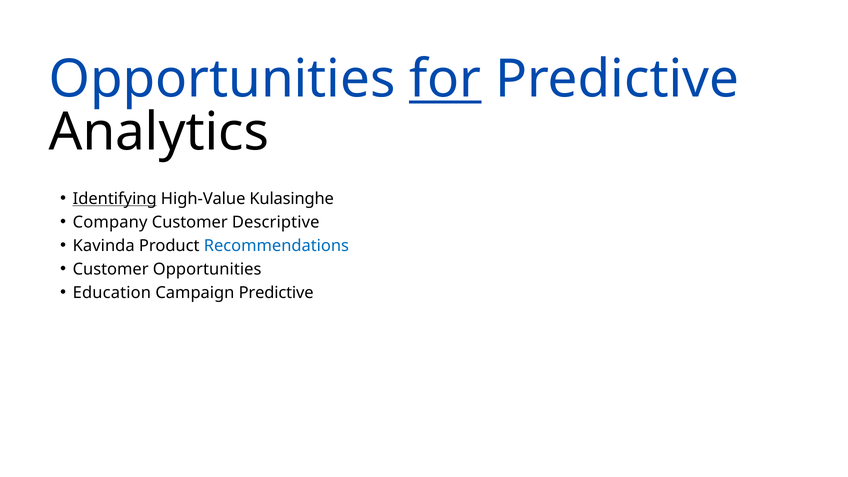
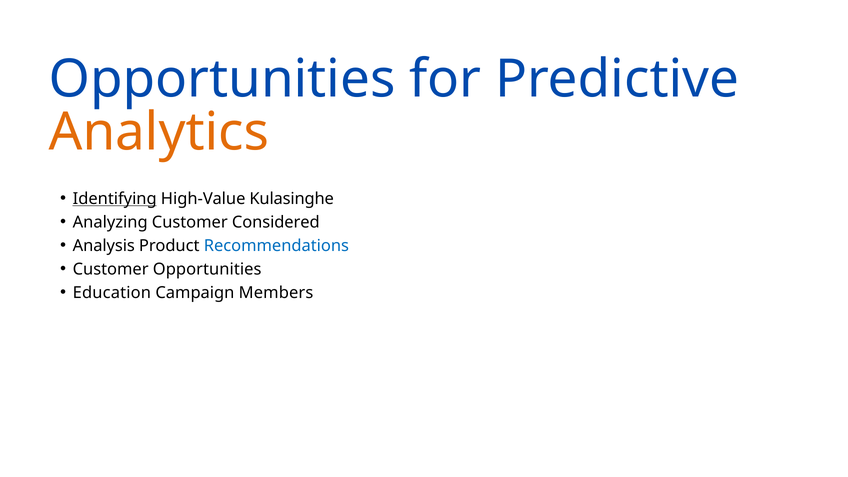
for underline: present -> none (445, 79)
Analytics colour: black -> orange (159, 132)
Company: Company -> Analyzing (110, 222)
Descriptive: Descriptive -> Considered (276, 222)
Kavinda: Kavinda -> Analysis (104, 246)
Campaign Predictive: Predictive -> Members (276, 293)
